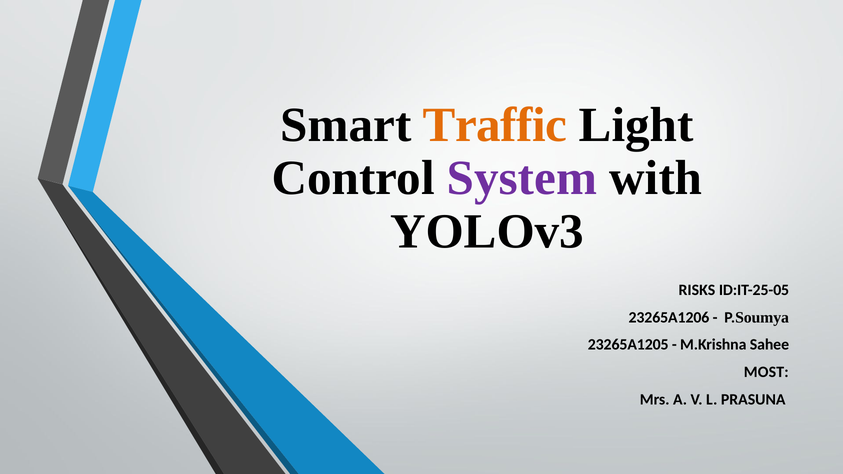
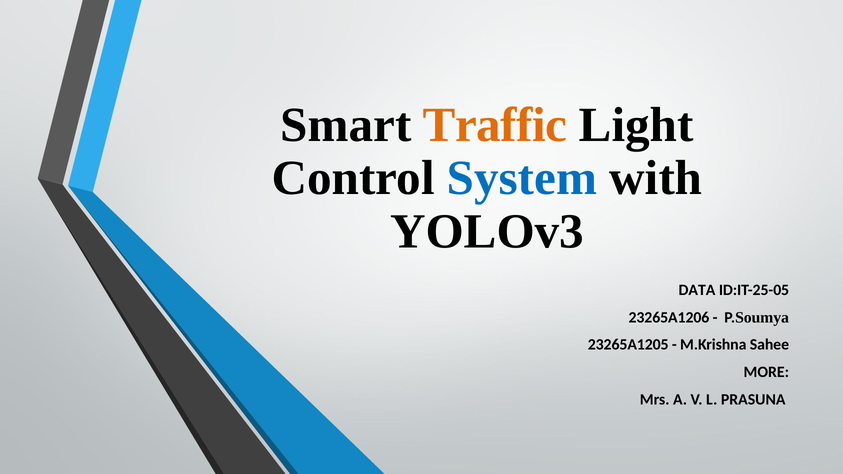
System colour: purple -> blue (522, 178)
RISKS: RISKS -> DATA (697, 290)
MOST: MOST -> MORE (766, 372)
